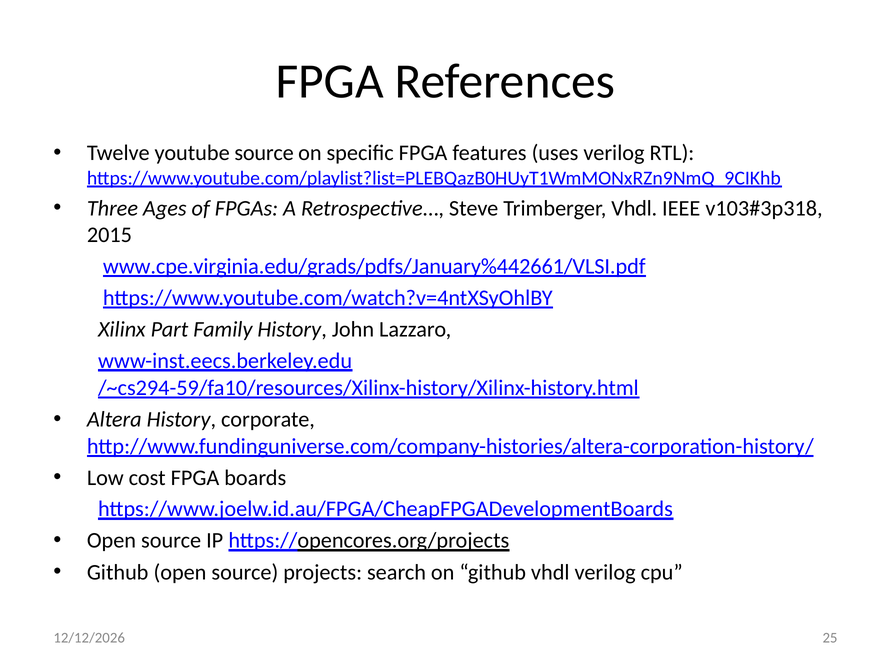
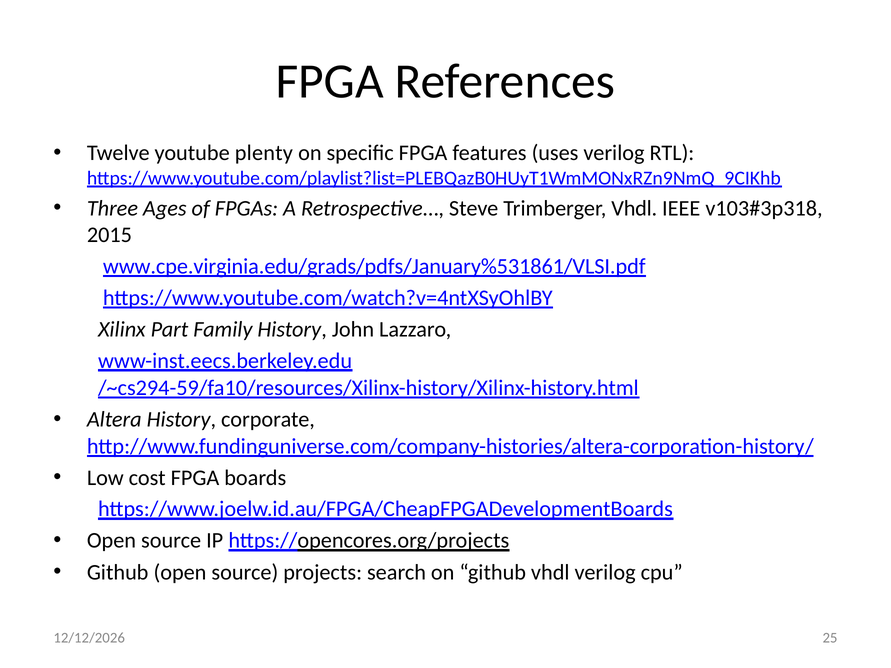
youtube source: source -> plenty (264, 153)
www.cpe.virginia.edu/grads/pdfs/January%442661/VLSI.pdf: www.cpe.virginia.edu/grads/pdfs/January%442661/VLSI.pdf -> www.cpe.virginia.edu/grads/pdfs/January%531861/VLSI.pdf (374, 266)
